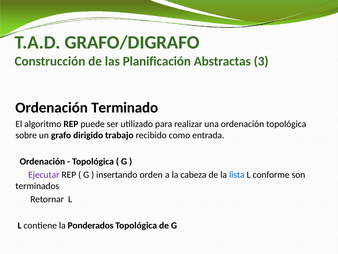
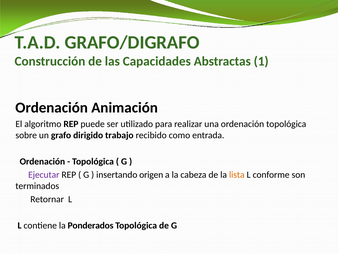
Planificación: Planificación -> Capacidades (157, 61)
3: 3 -> 1 (261, 61)
Terminado: Terminado -> Animación (125, 108)
orden: orden -> origen (151, 174)
lista colour: blue -> orange (237, 174)
